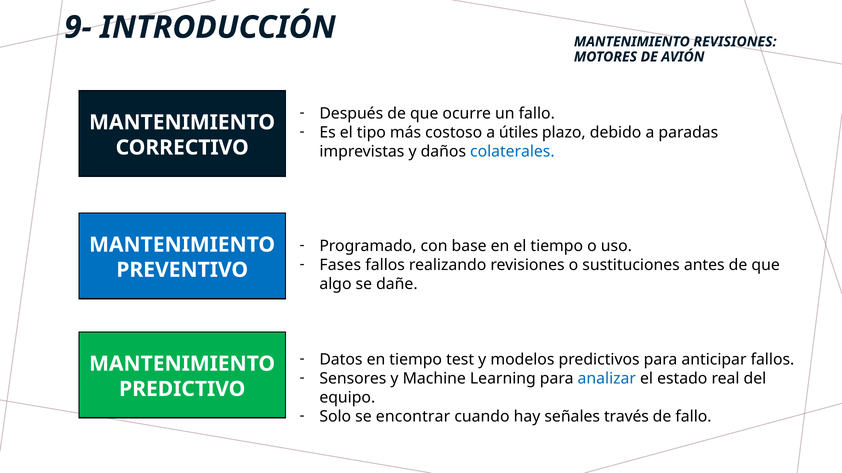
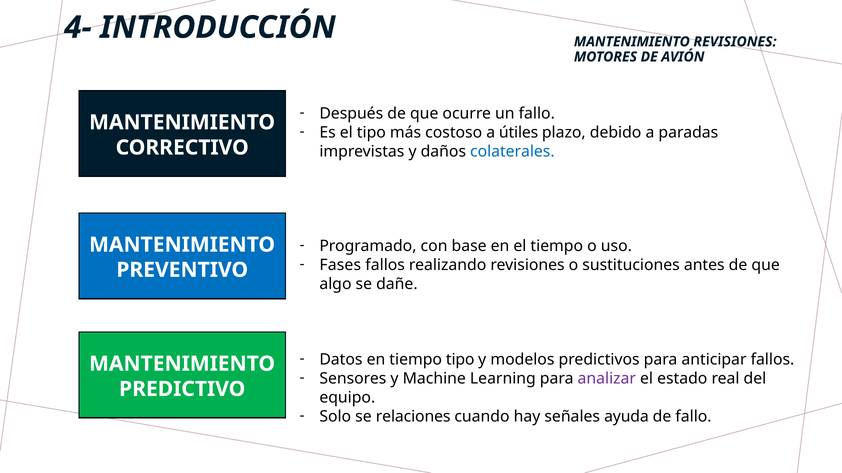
9-: 9- -> 4- (78, 27)
tiempo test: test -> tipo (460, 360)
analizar colour: blue -> purple (607, 379)
encontrar: encontrar -> relaciones (413, 417)
través: través -> ayuda (626, 417)
